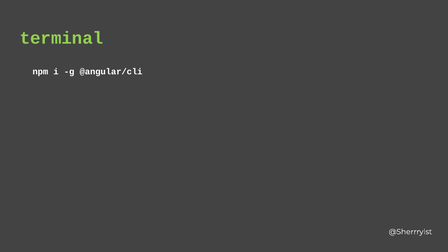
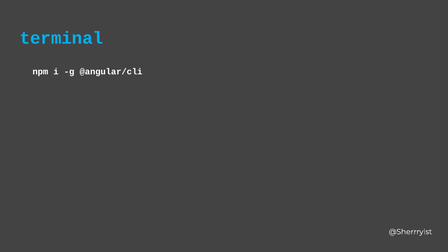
terminal colour: light green -> light blue (61, 38)
